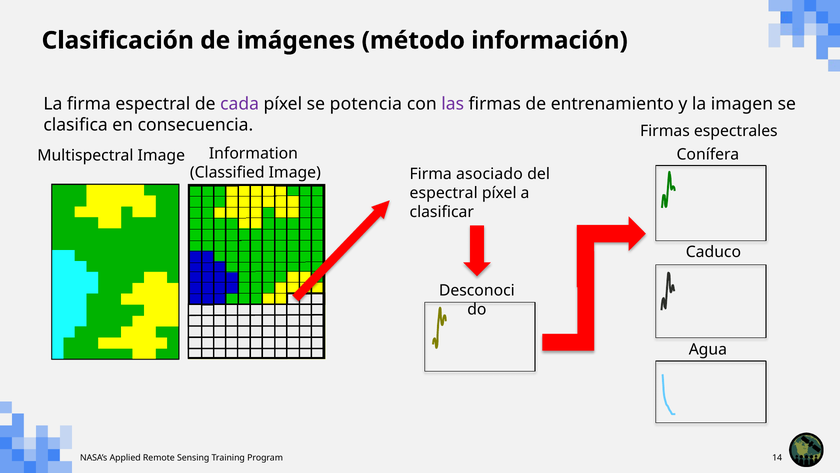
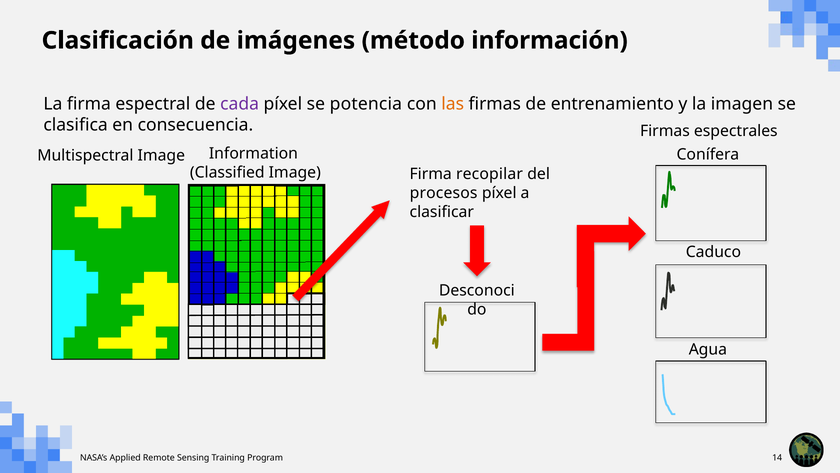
las colour: purple -> orange (453, 104)
asociado: asociado -> recopilar (489, 174)
espectral: espectral -> procesos (444, 193)
